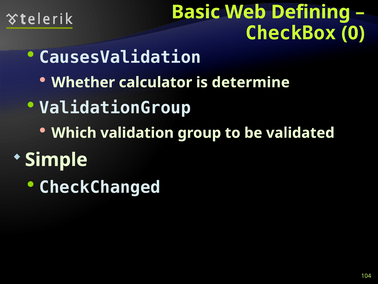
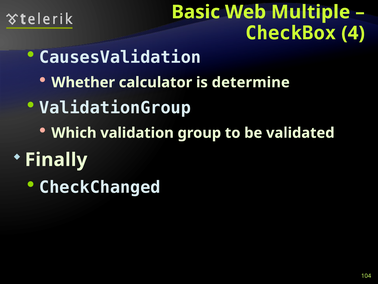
Defining: Defining -> Multiple (311, 12)
0: 0 -> 4 (353, 33)
Simple: Simple -> Finally (56, 159)
